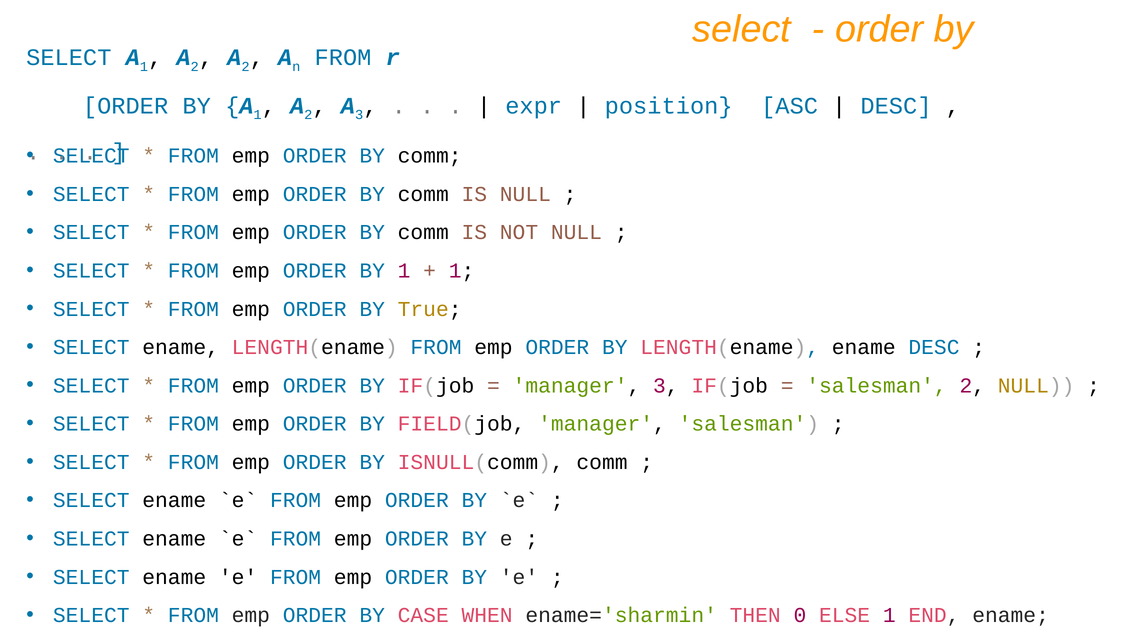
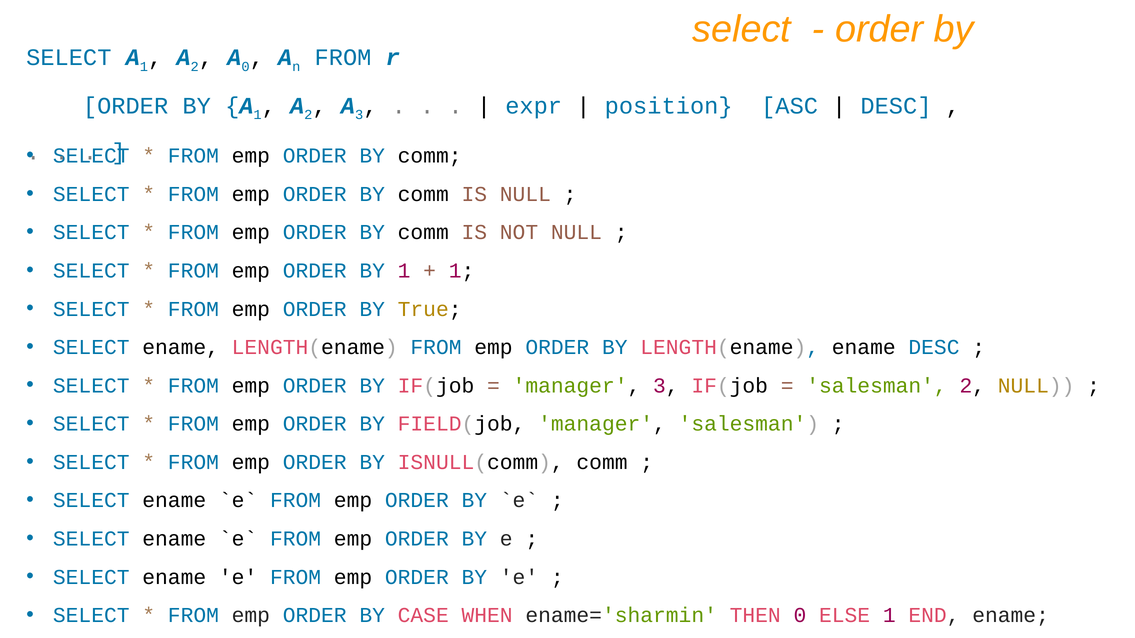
2: 2 -> 0 (246, 67)
